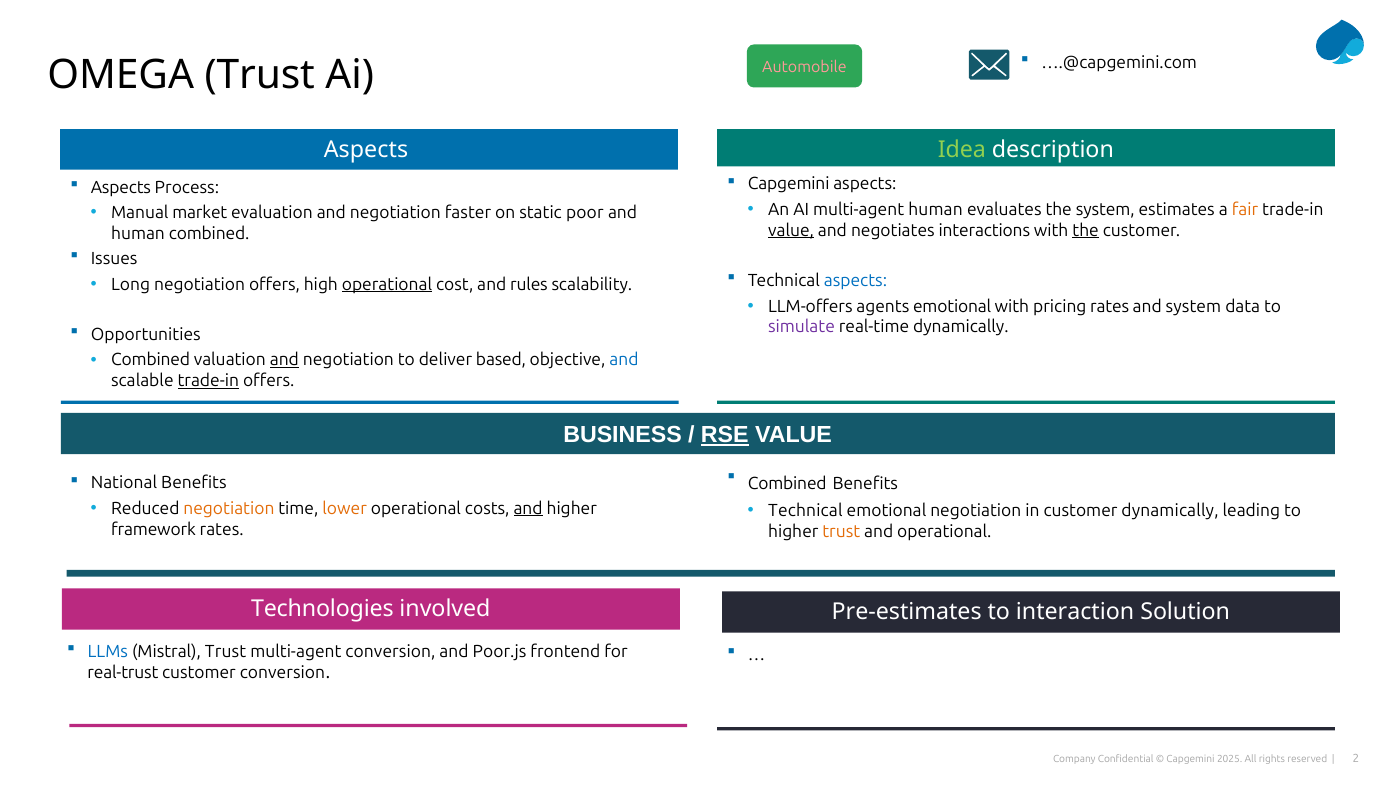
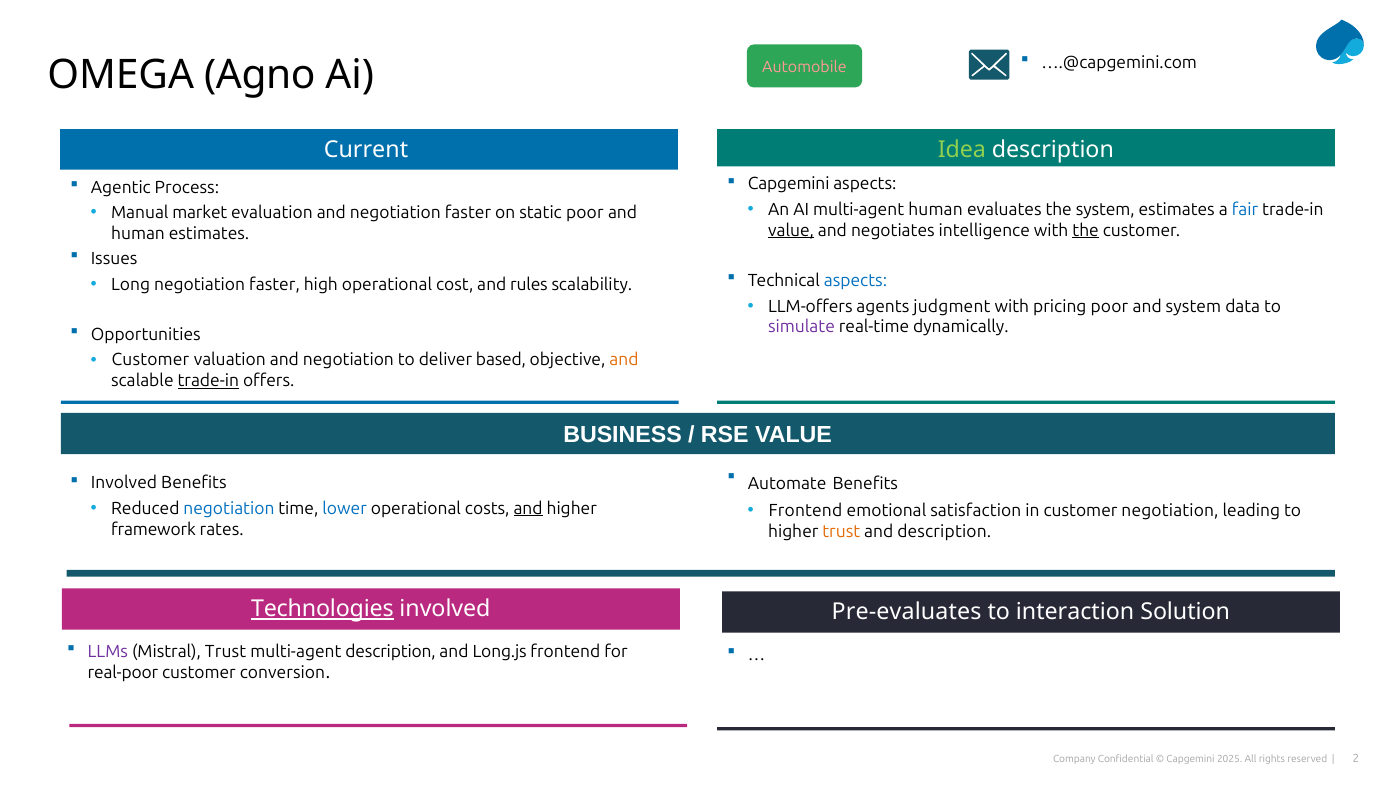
OMEGA Trust: Trust -> Agno (260, 75)
Aspects: Aspects -> Current (366, 150)
Aspects: Aspects -> Agentic (121, 187)
fair colour: orange -> blue (1245, 209)
interactions: interactions -> intelligence (984, 230)
human combined: combined -> estimates (209, 234)
Long negotiation offers: offers -> faster (274, 284)
operational underline: present -> none (387, 284)
agents emotional: emotional -> judgment (952, 306)
pricing rates: rates -> poor (1109, 306)
Combined: Combined -> Customer (150, 360)
and underline: present -> none (284, 360)
and colour: blue -> orange (624, 360)
RSE underline: present -> none (725, 435)
Combined: Combined -> Automate (787, 483)
National: National -> Involved (124, 483)
negotiation colour: orange -> blue (229, 508)
lower colour: orange -> blue (345, 508)
Technical: Technical -> Frontend (805, 510)
emotional negotiation: negotiation -> satisfaction (976, 510)
customer dynamically: dynamically -> negotiation (1170, 510)
and operational: operational -> description (944, 531)
Technologies underline: none -> present (322, 609)
Pre-estimates: Pre-estimates -> Pre-evaluates (907, 612)
LLMs colour: blue -> purple (108, 651)
multi-agent conversion: conversion -> description (391, 651)
Poor.js: Poor.js -> Long.js (500, 651)
real-trust: real-trust -> real-poor (123, 672)
